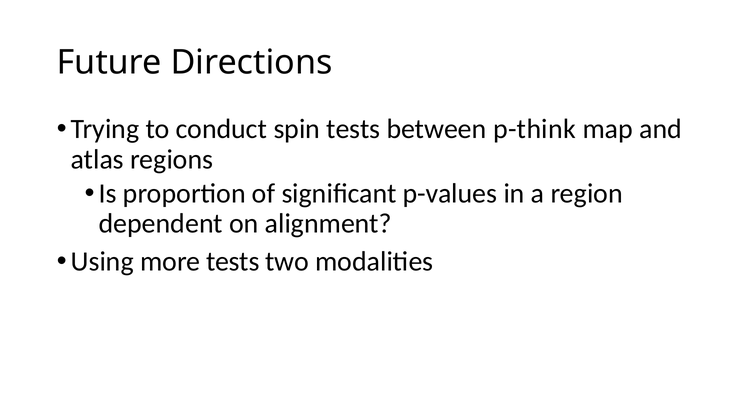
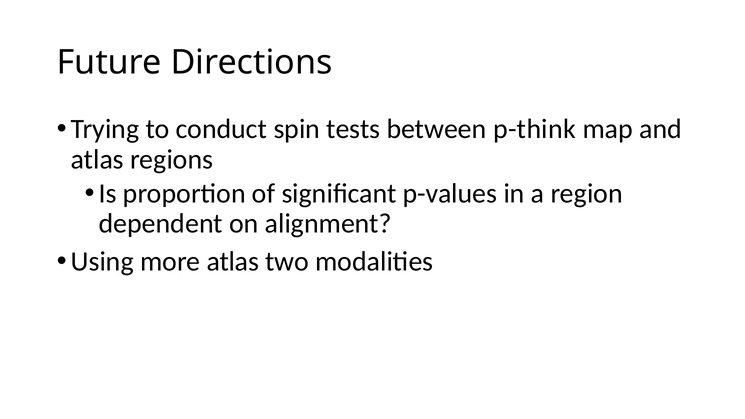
more tests: tests -> atlas (233, 262)
